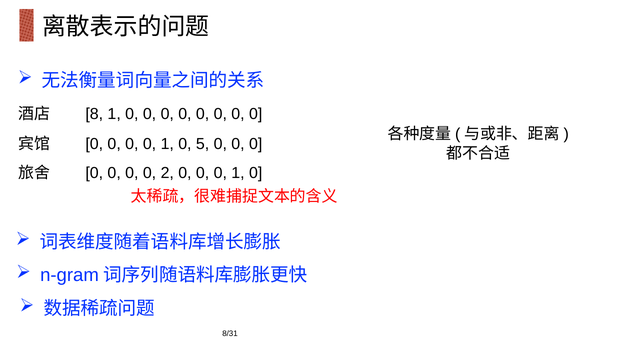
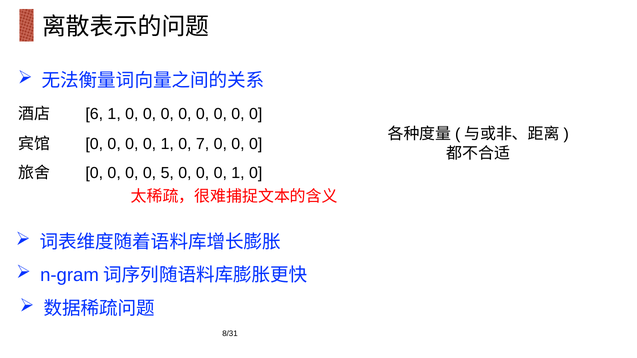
8: 8 -> 6 (94, 114)
5: 5 -> 7 (203, 144)
2: 2 -> 5 (167, 173)
